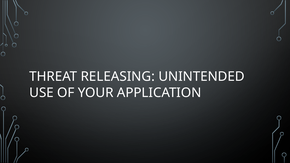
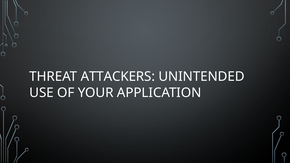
RELEASING: RELEASING -> ATTACKERS (118, 77)
